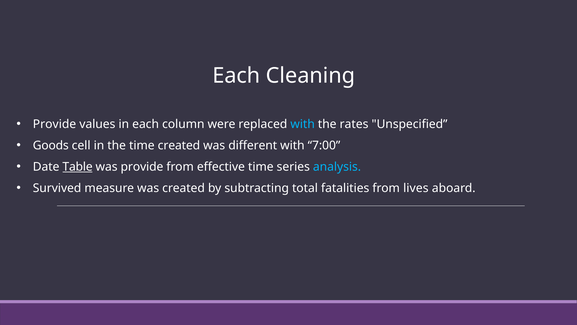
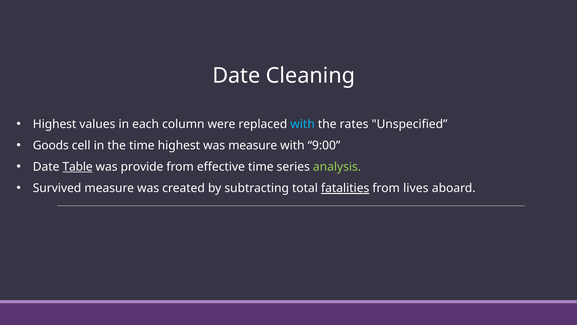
Each: Each -> Date (236, 76)
Provide: Provide -> Highest (55, 124)
time created: created -> highest (179, 145)
was different: different -> measure (253, 145)
7:00: 7:00 -> 9:00 (324, 145)
analysis colour: light blue -> light green (337, 167)
fatalities underline: none -> present (345, 188)
